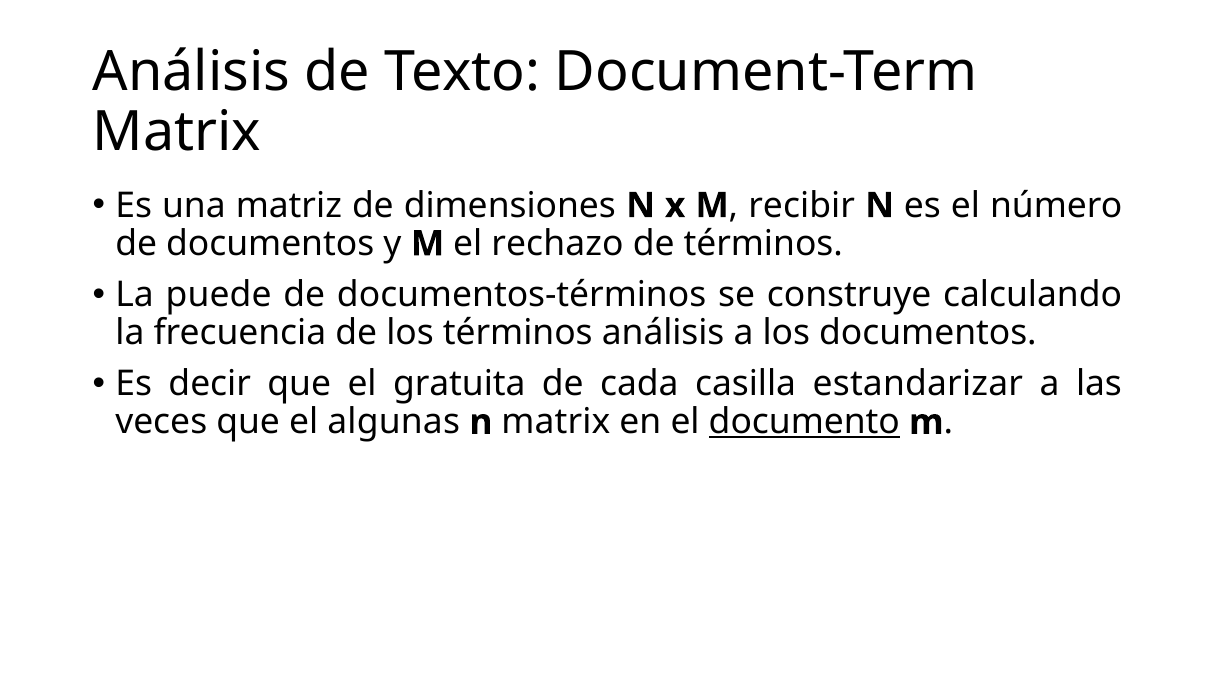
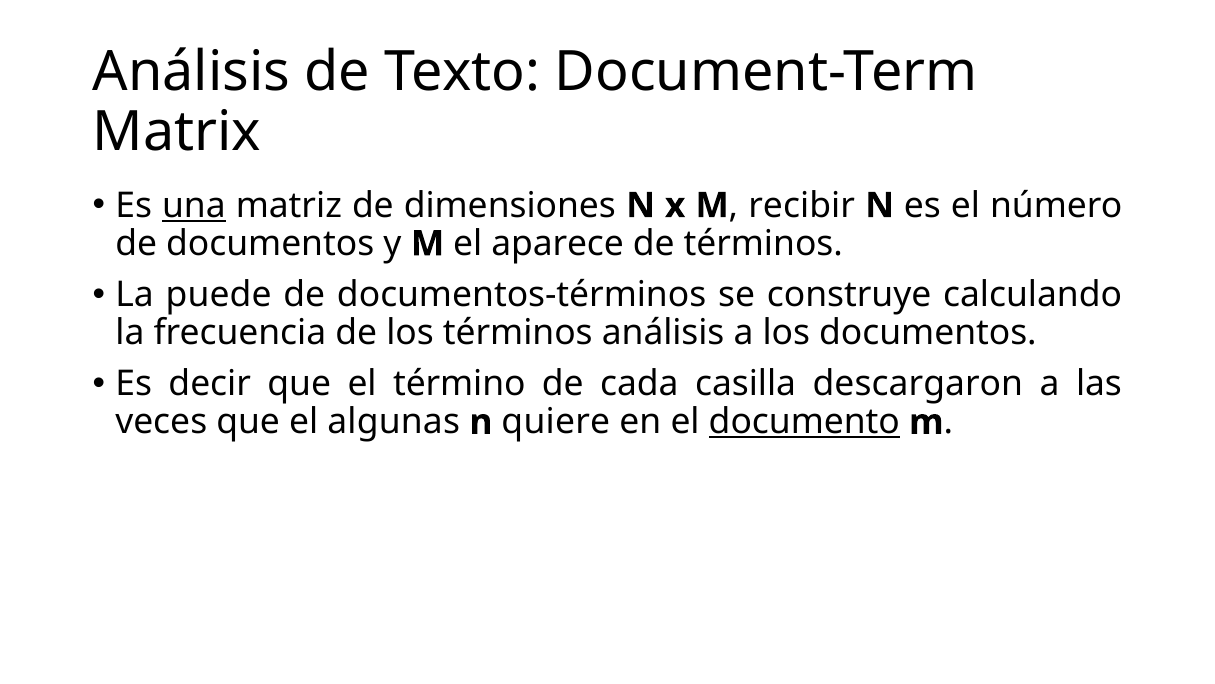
una underline: none -> present (194, 205)
rechazo: rechazo -> aparece (558, 244)
gratuita: gratuita -> término (459, 384)
estandarizar: estandarizar -> descargaron (918, 384)
n matrix: matrix -> quiere (556, 422)
